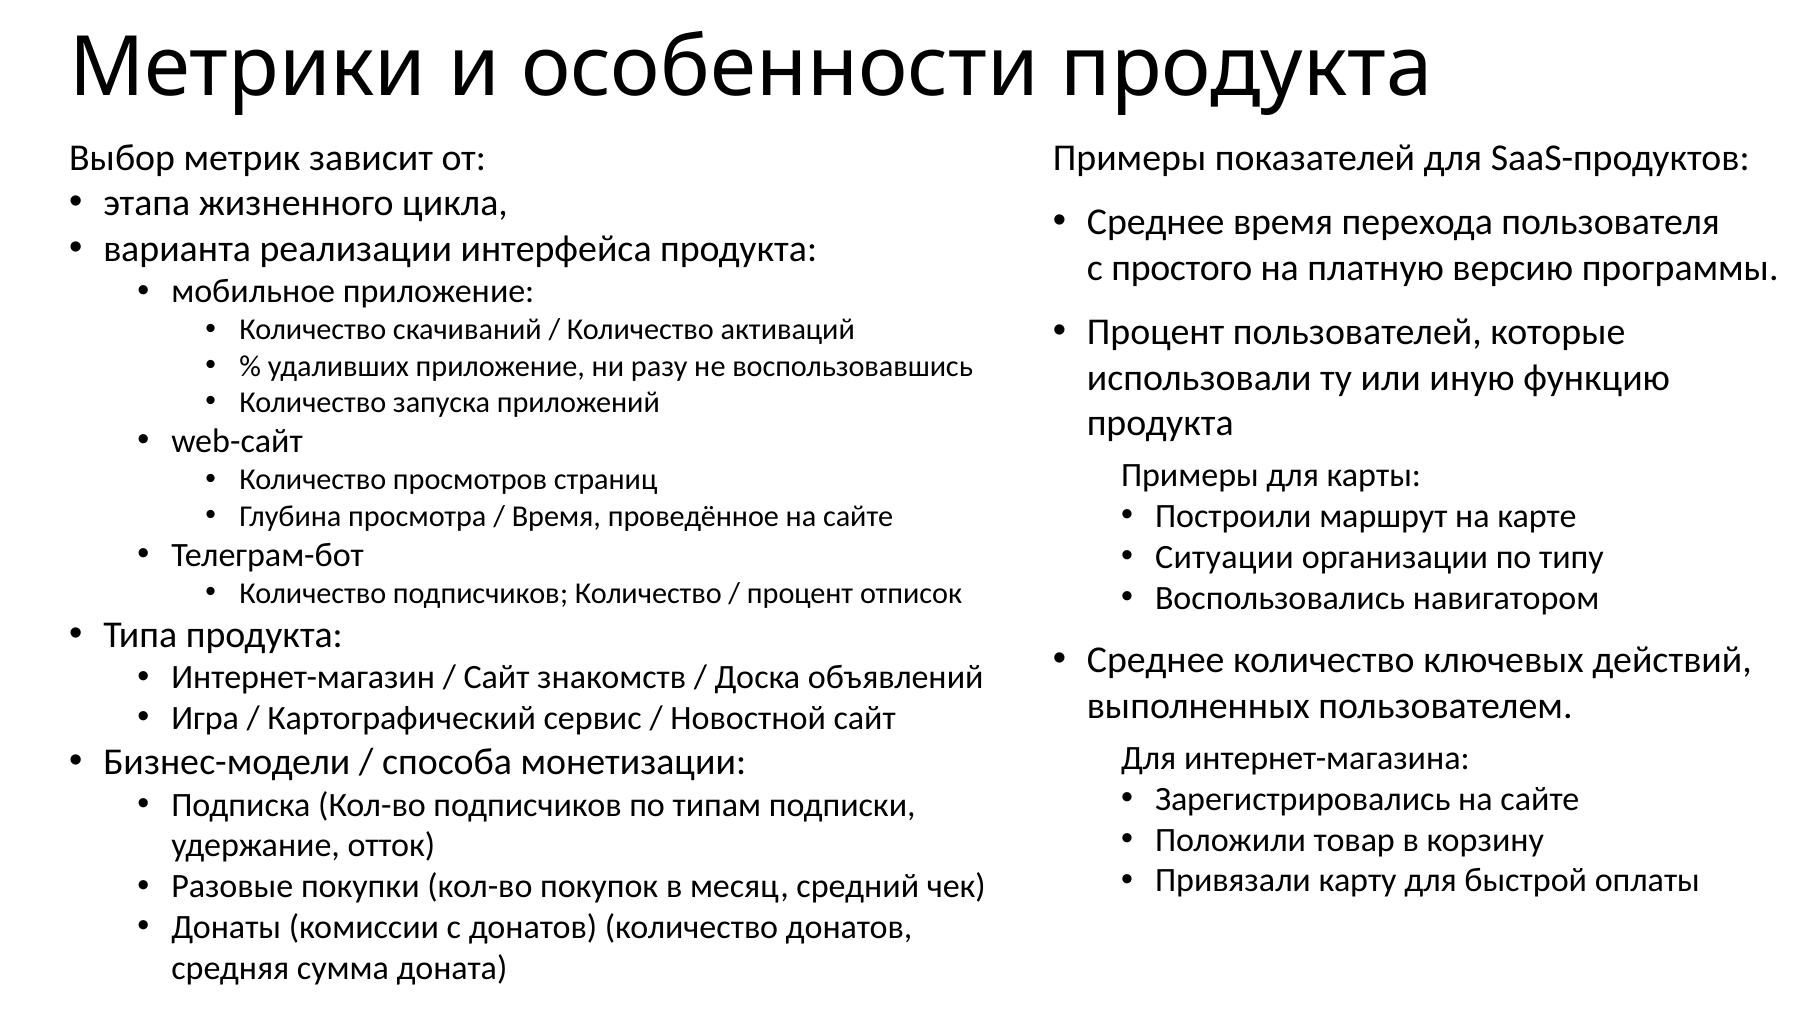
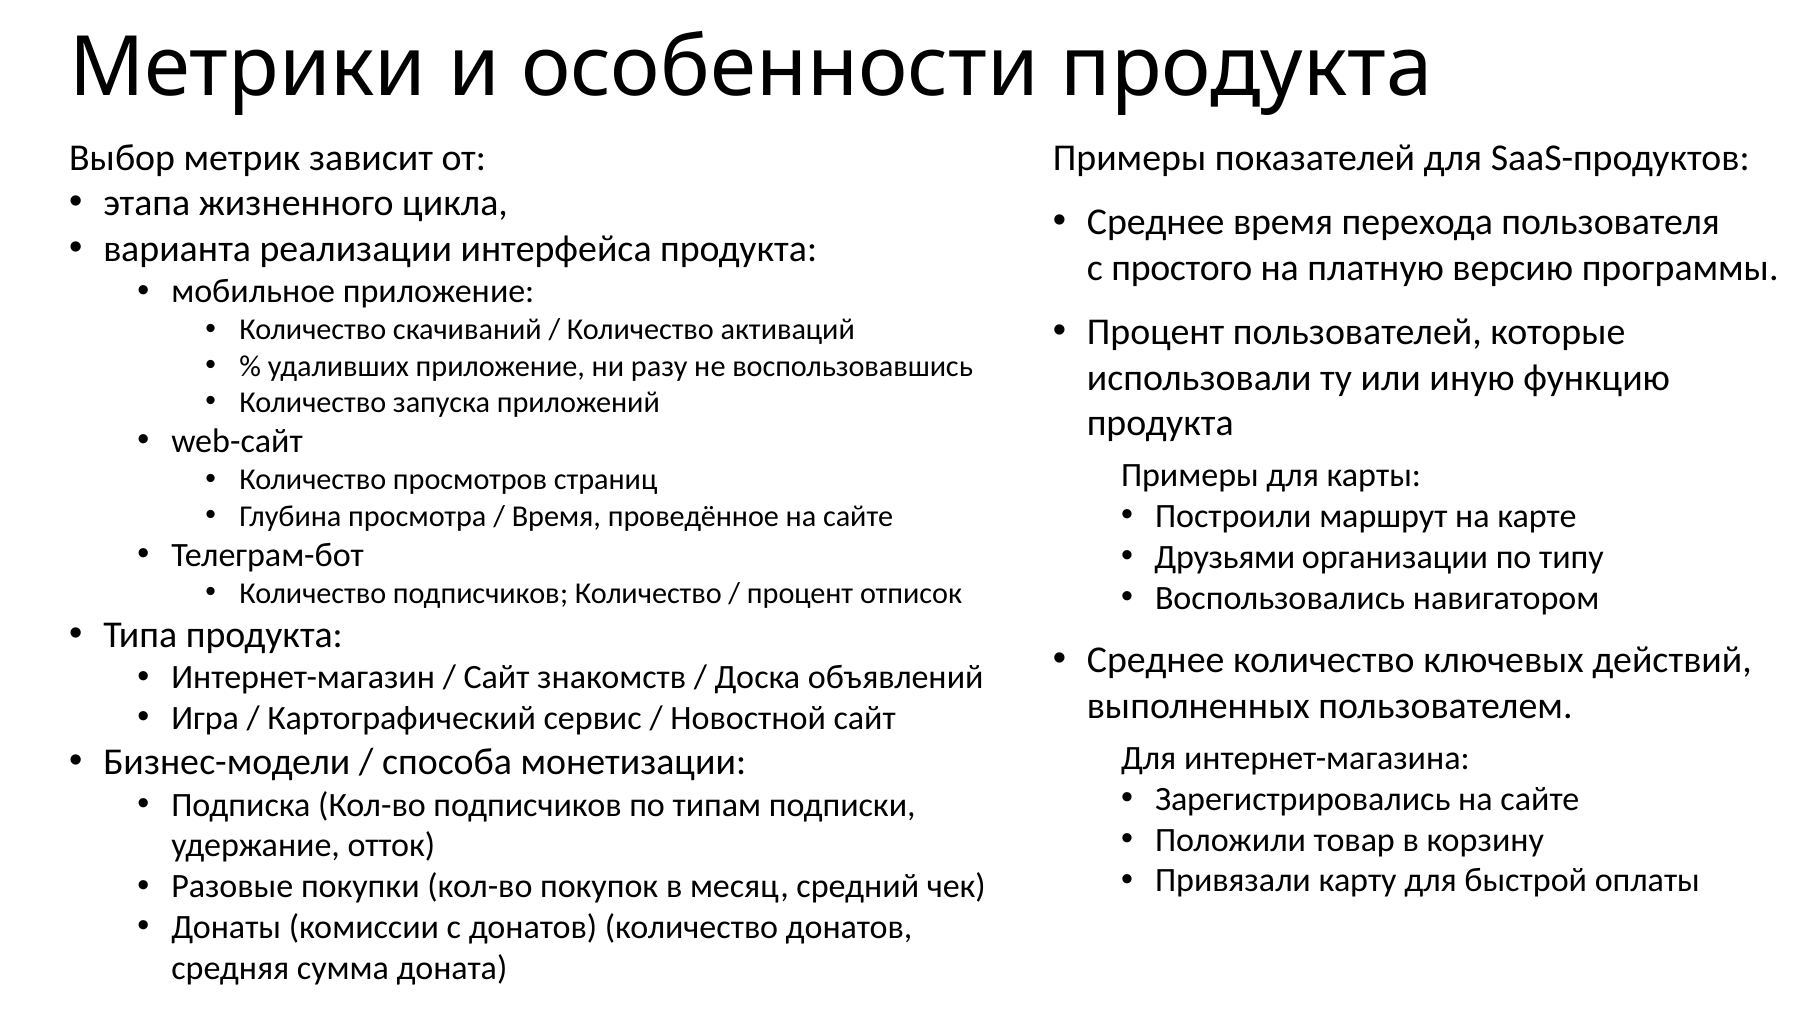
Ситуации: Ситуации -> Друзьями (1225, 557)
